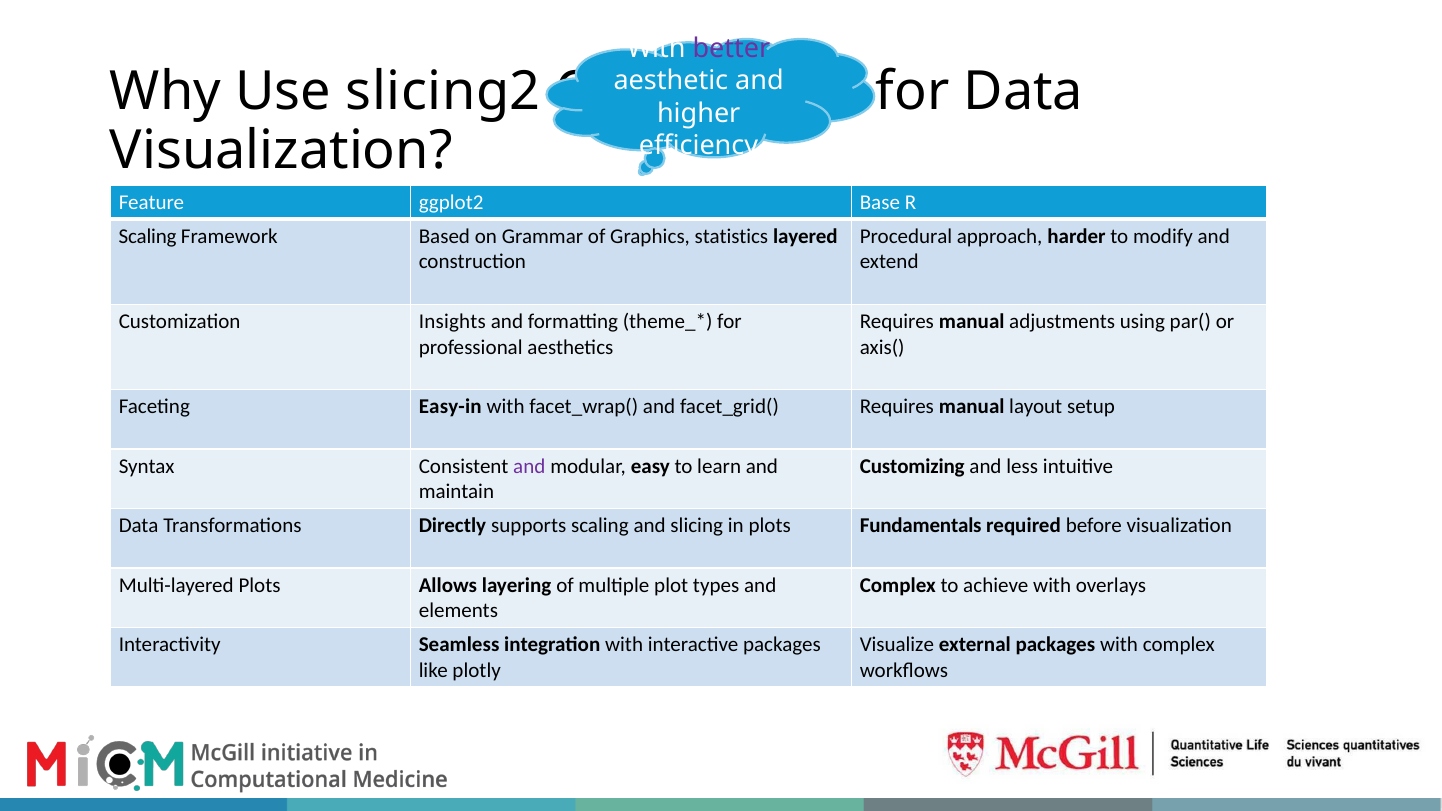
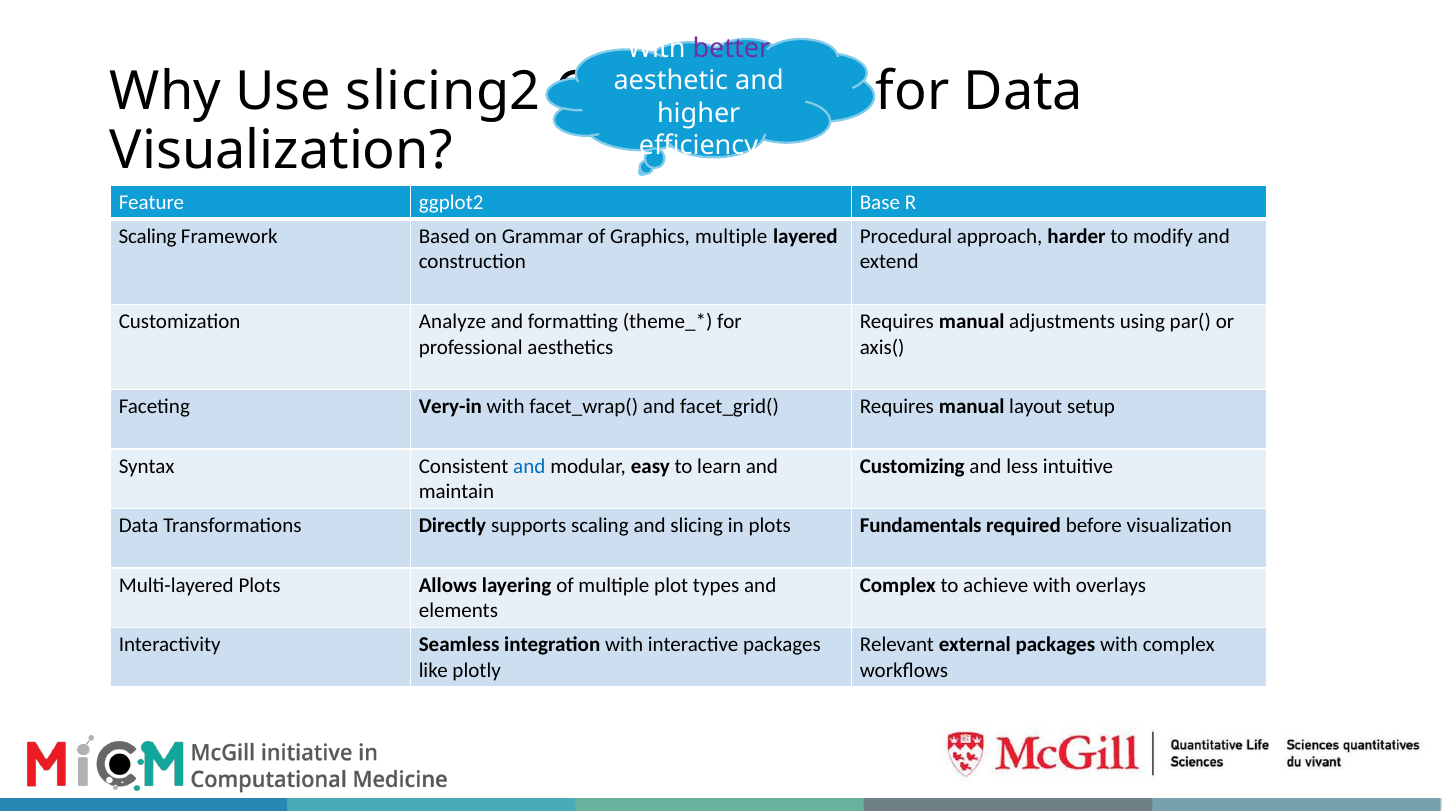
Graphics statistics: statistics -> multiple (731, 236)
Insights: Insights -> Analyze (452, 322)
Easy-in: Easy-in -> Very-in (450, 407)
and colour: purple -> blue (529, 466)
Visualize: Visualize -> Relevant (897, 645)
